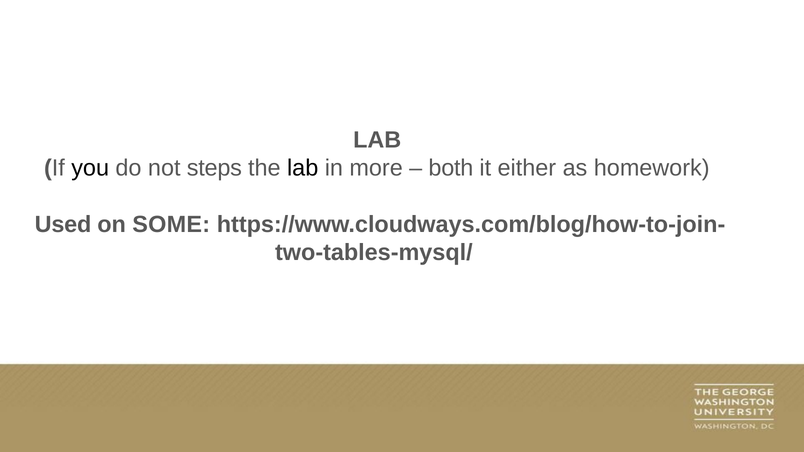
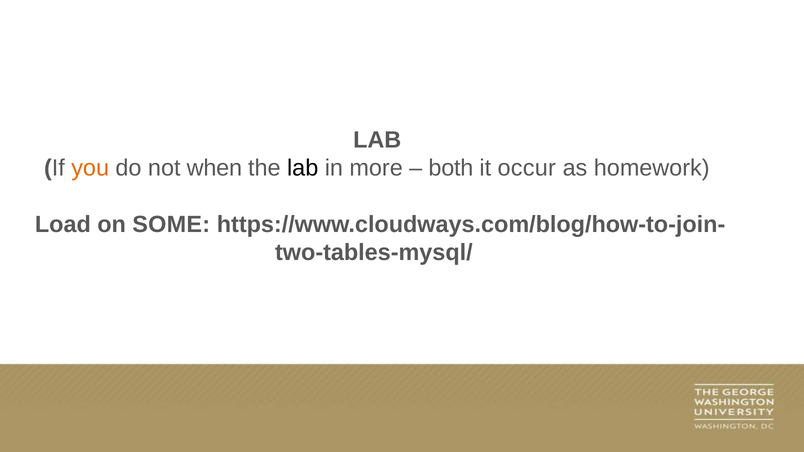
you colour: black -> orange (90, 168)
steps: steps -> when (214, 168)
either: either -> occur (527, 168)
Used: Used -> Load (63, 224)
